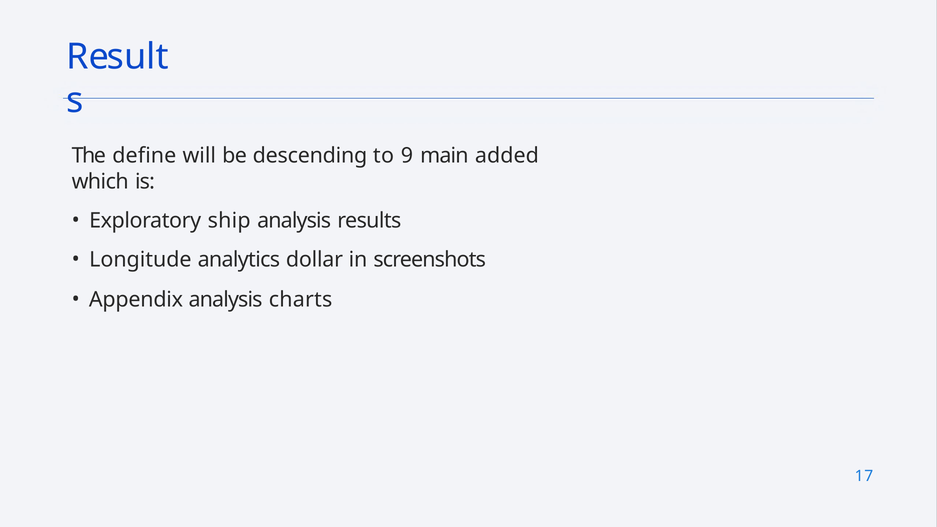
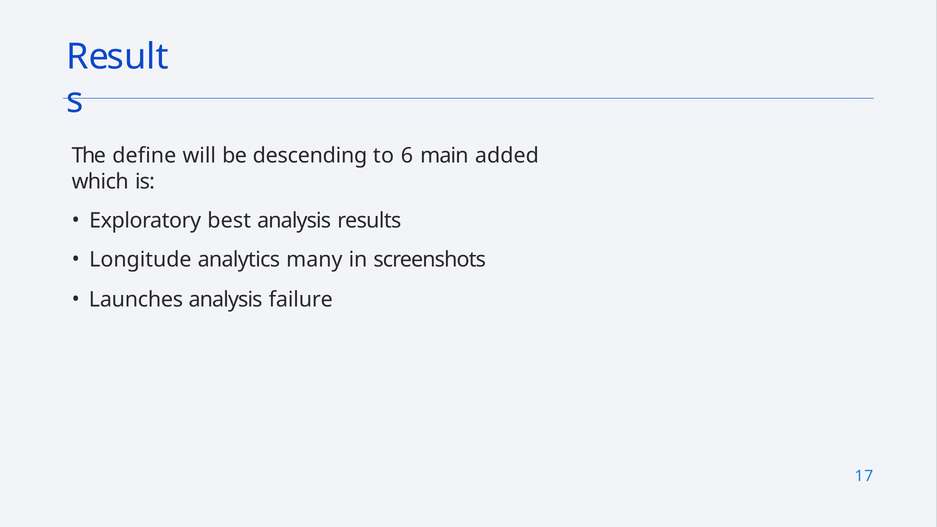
9: 9 -> 6 (407, 156)
ship: ship -> best (229, 221)
dollar: dollar -> many (314, 260)
Appendix: Appendix -> Launches (136, 300)
charts: charts -> failure (301, 300)
